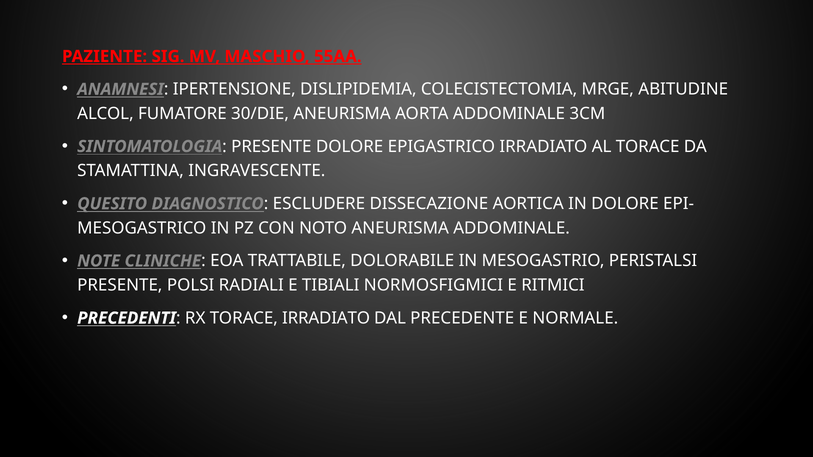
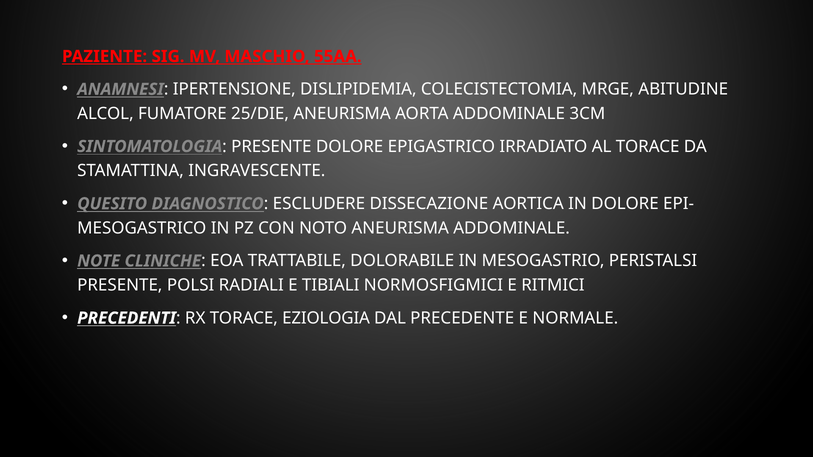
30/DIE: 30/DIE -> 25/DIE (260, 114)
TORACE IRRADIATO: IRRADIATO -> EZIOLOGIA (326, 318)
